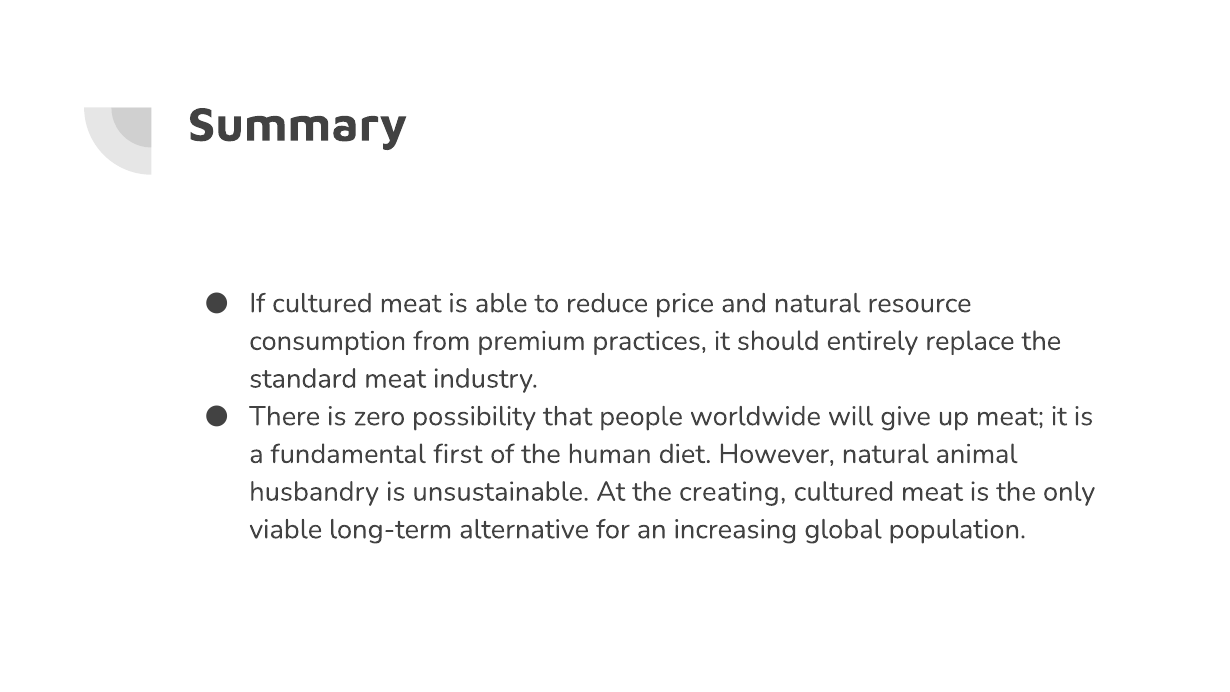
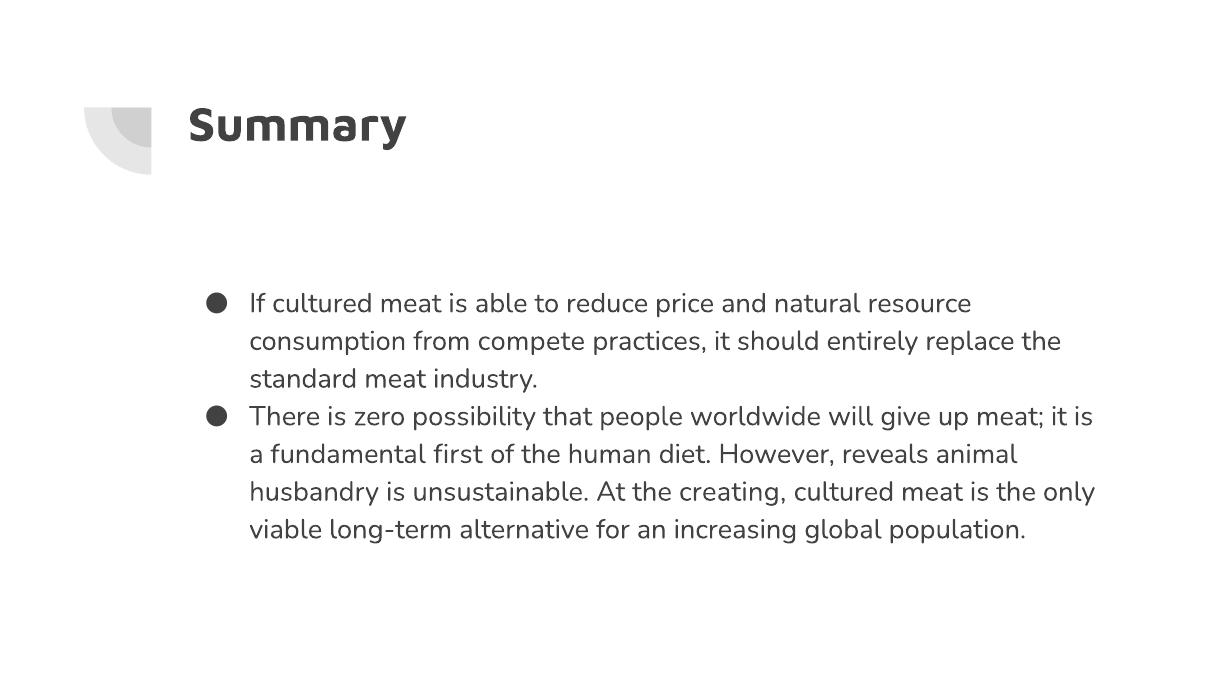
premium: premium -> compete (531, 341)
However natural: natural -> reveals (885, 454)
